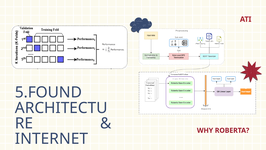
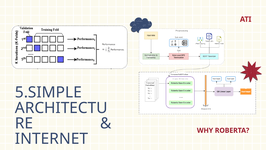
5.FOUND: 5.FOUND -> 5.SIMPLE (48, 92)
